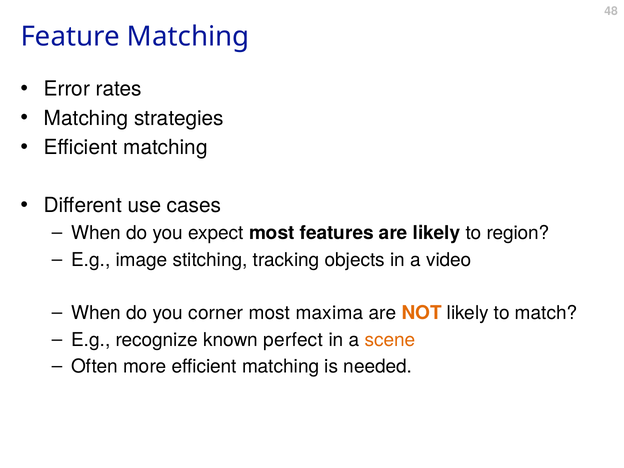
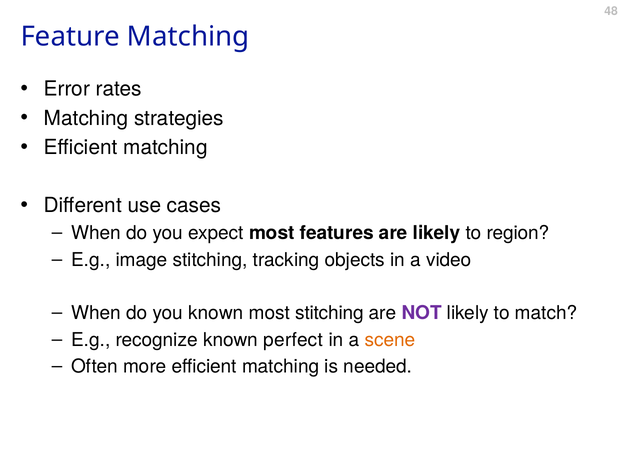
you corner: corner -> known (216, 313)
most maxima: maxima -> stitching (330, 313)
NOT colour: orange -> purple (422, 313)
